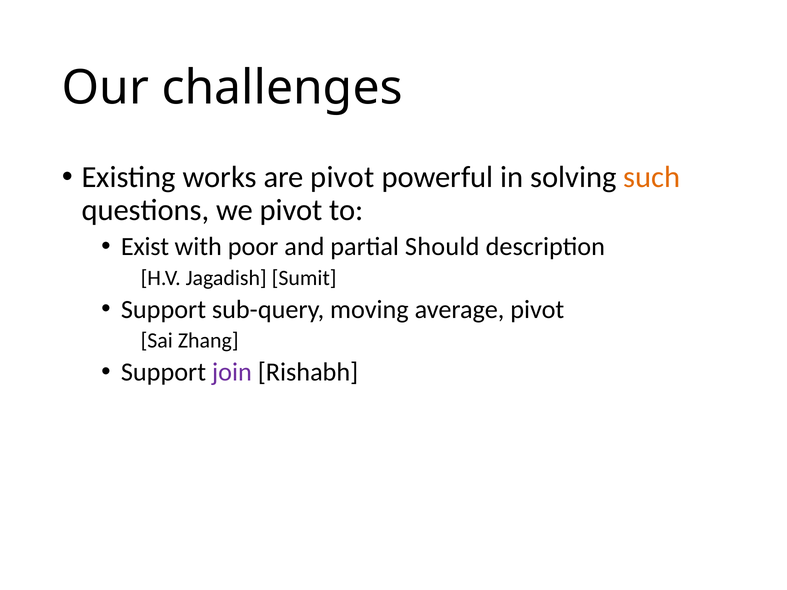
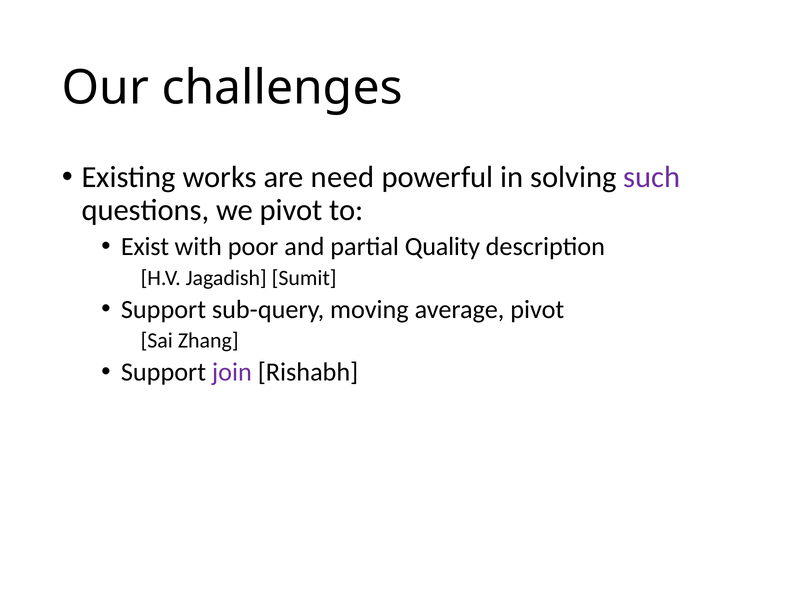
are pivot: pivot -> need (342, 177)
such colour: orange -> purple (652, 177)
Should: Should -> Quality (442, 247)
